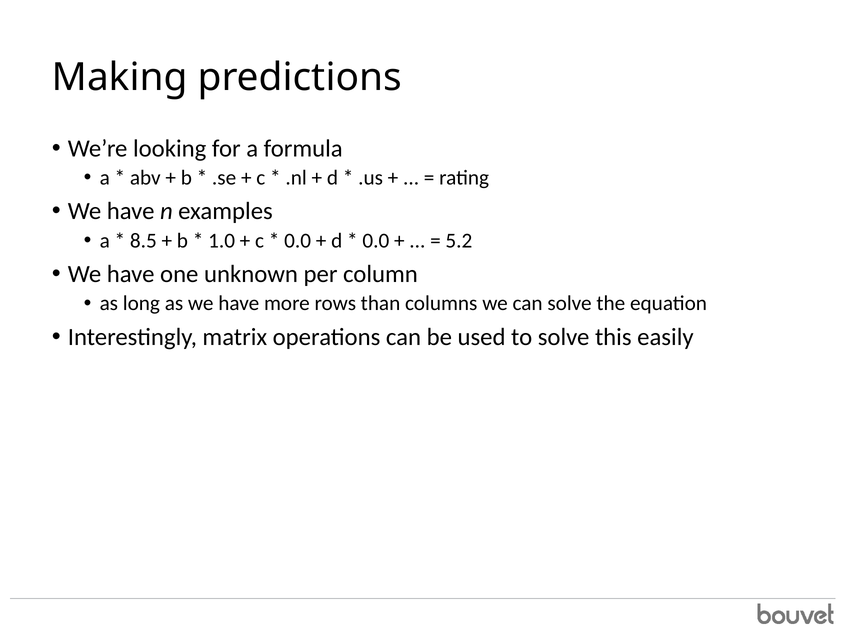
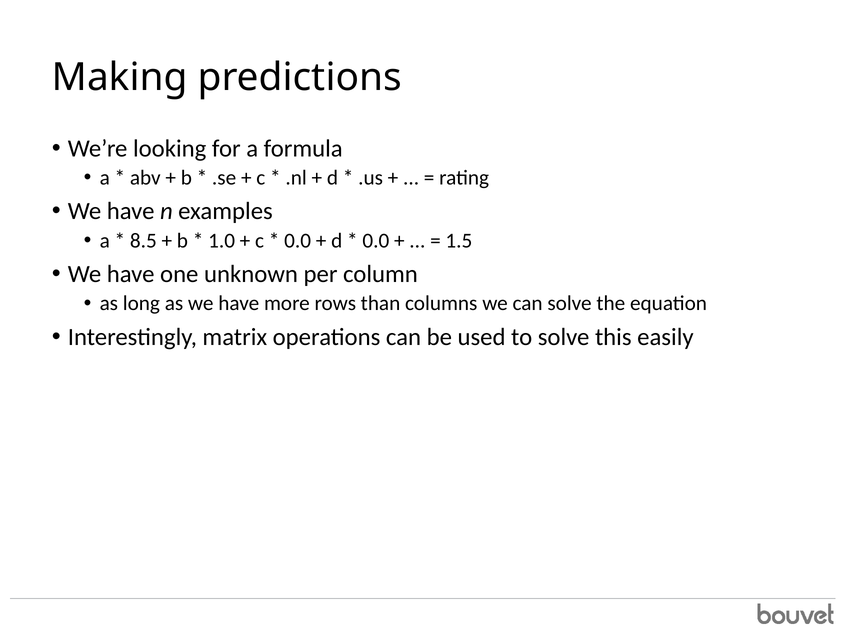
5.2: 5.2 -> 1.5 (459, 241)
